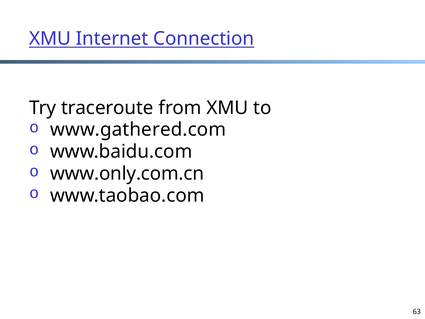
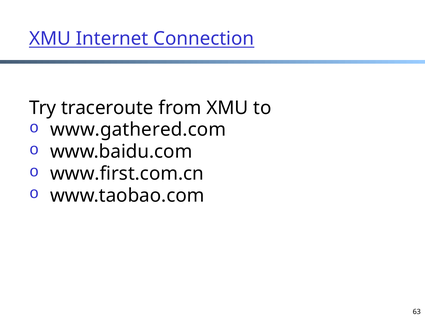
www.only.com.cn: www.only.com.cn -> www.first.com.cn (127, 173)
